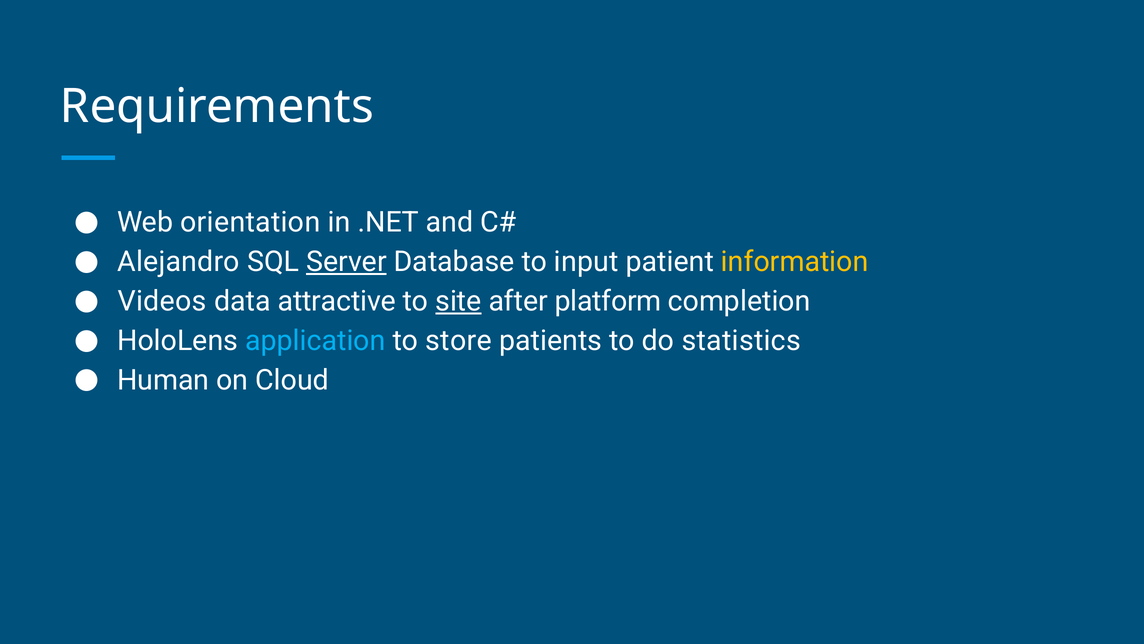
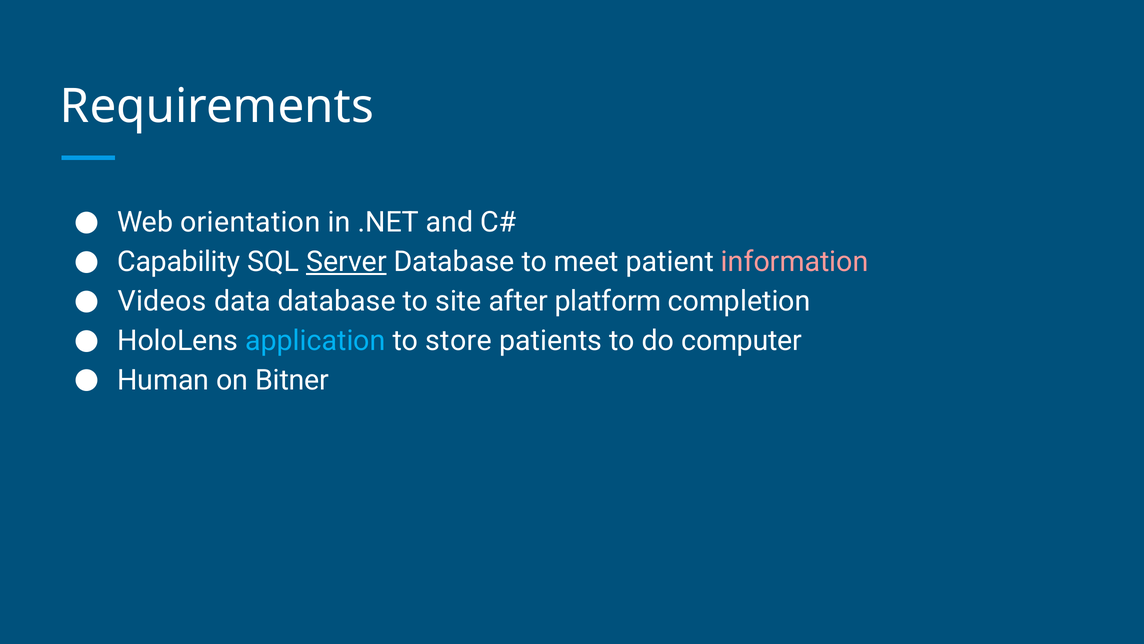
Alejandro: Alejandro -> Capability (179, 262)
input: input -> meet (586, 262)
information colour: yellow -> pink (795, 262)
data attractive: attractive -> database (337, 301)
site underline: present -> none (458, 301)
statistics: statistics -> computer (742, 340)
Cloud: Cloud -> Bitner (292, 380)
